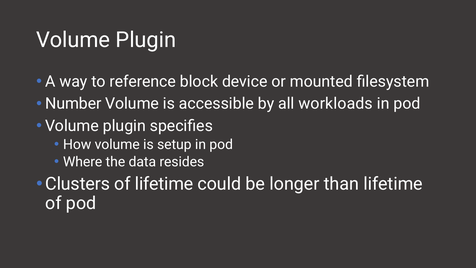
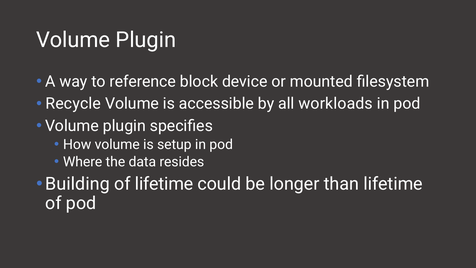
Number: Number -> Recycle (73, 104)
Clusters: Clusters -> Building (77, 184)
